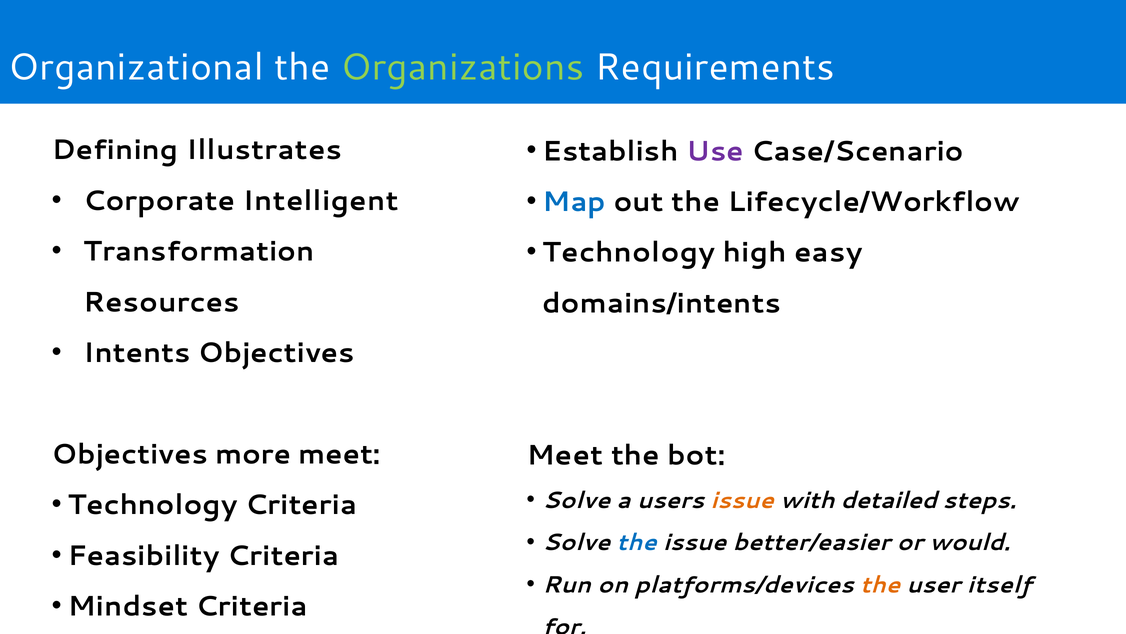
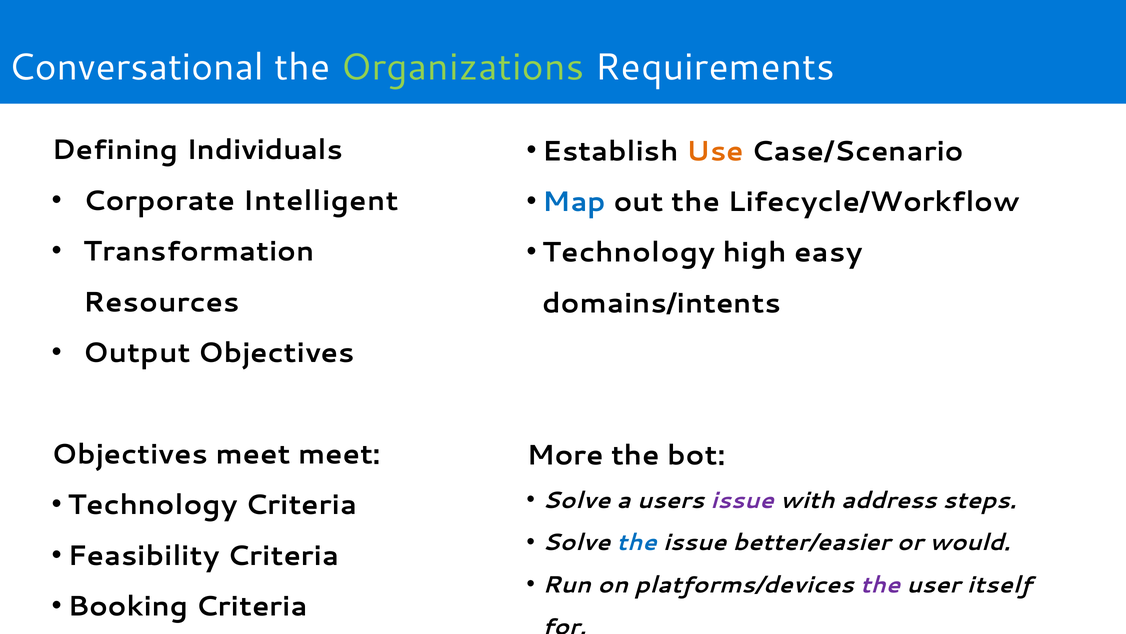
Organizational: Organizational -> Conversational (136, 67)
Use colour: purple -> orange (715, 151)
Illustrates: Illustrates -> Individuals (264, 150)
Intents: Intents -> Output (137, 353)
Objectives more: more -> meet (253, 454)
Meet: Meet -> More (565, 455)
issue colour: orange -> purple (742, 500)
detailed: detailed -> address (889, 500)
the colour: orange -> purple (880, 584)
Mindset: Mindset -> Booking (128, 606)
